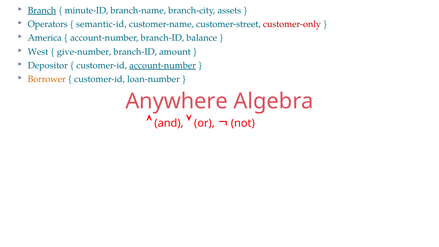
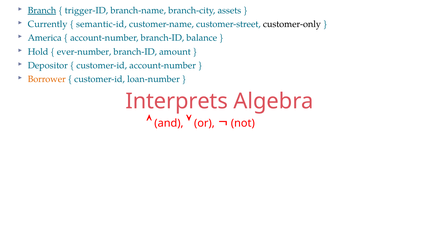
minute-ID: minute-ID -> trigger-ID (86, 10)
Operators: Operators -> Currently (48, 24)
customer-only colour: red -> black (292, 24)
West: West -> Hold (38, 52)
give-number: give-number -> ever-number (84, 52)
account-number underline: present -> none (163, 65)
Anywhere: Anywhere -> Interprets (177, 101)
